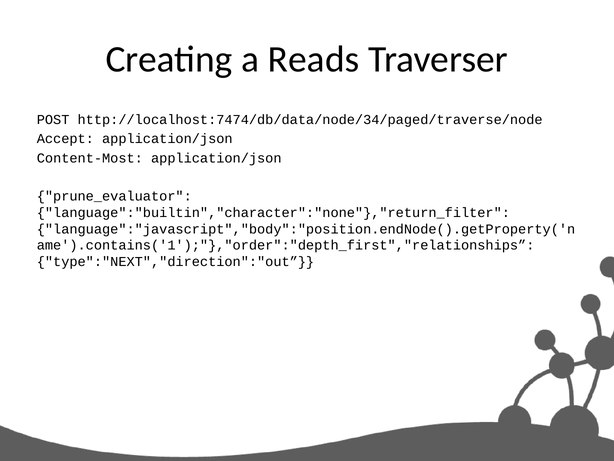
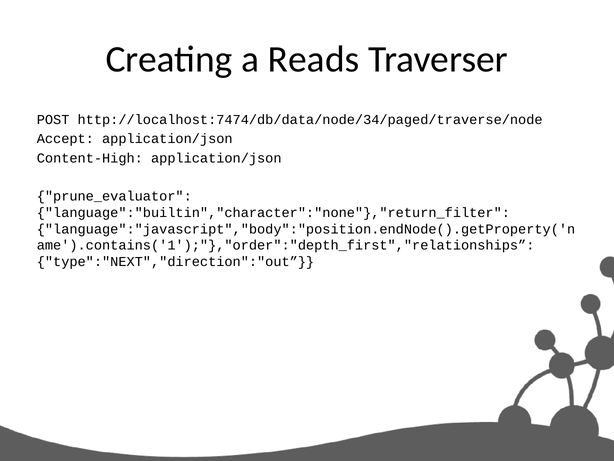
Content-Most: Content-Most -> Content-High (90, 158)
